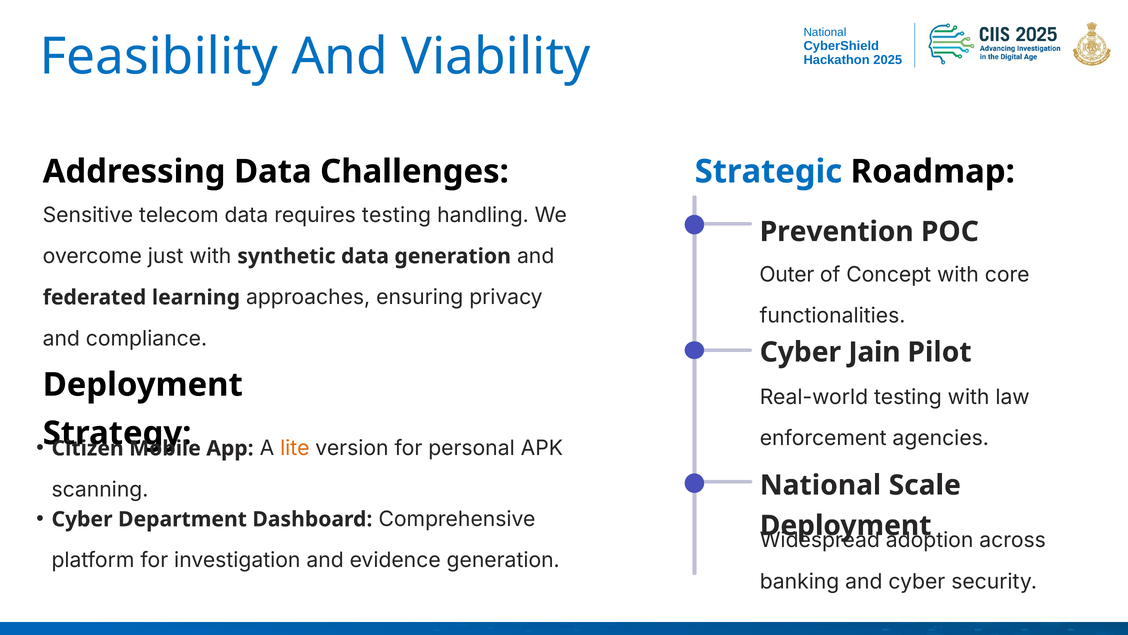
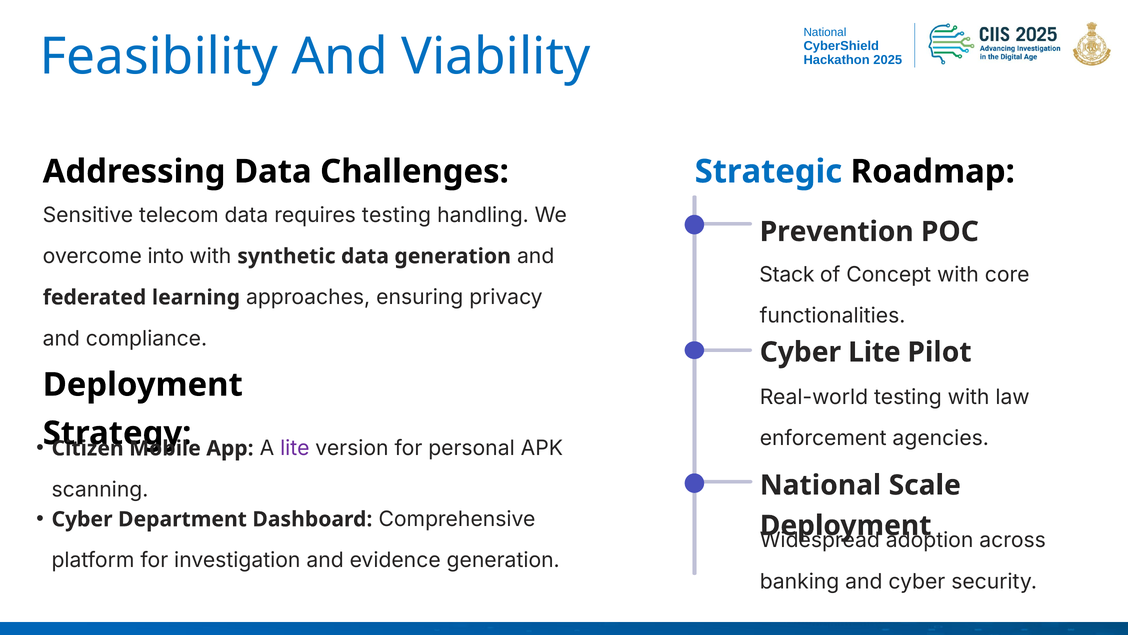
just: just -> into (166, 256)
Outer: Outer -> Stack (787, 274)
Cyber Jain: Jain -> Lite (874, 352)
lite colour: orange -> purple (295, 448)
